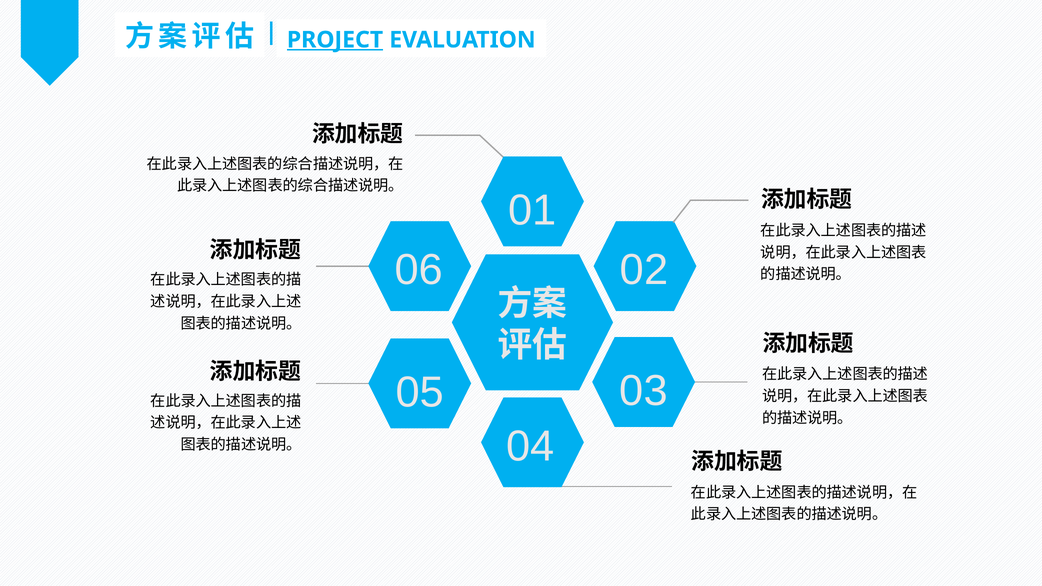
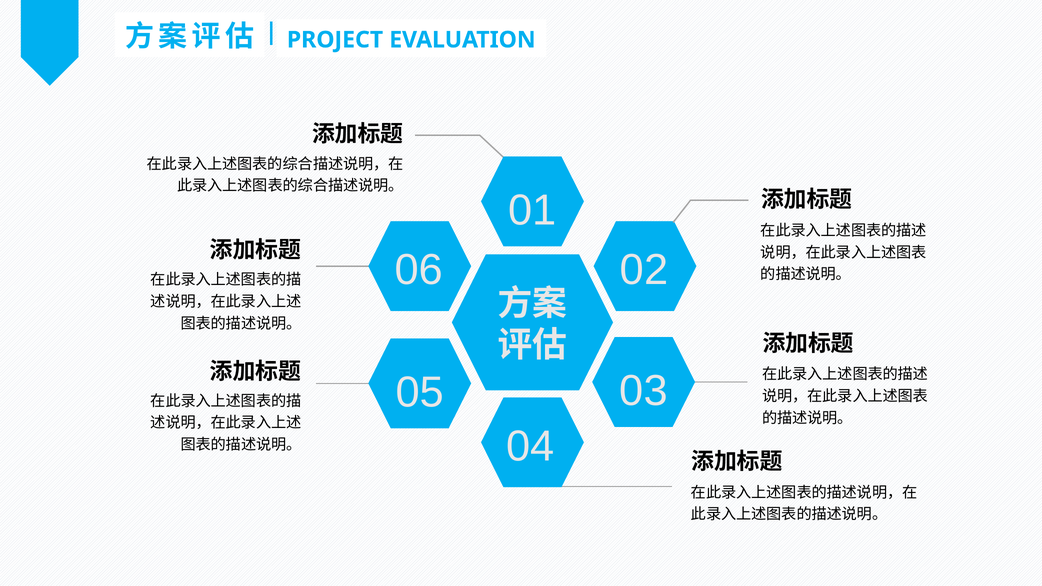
PROJECT underline: present -> none (335, 40)
